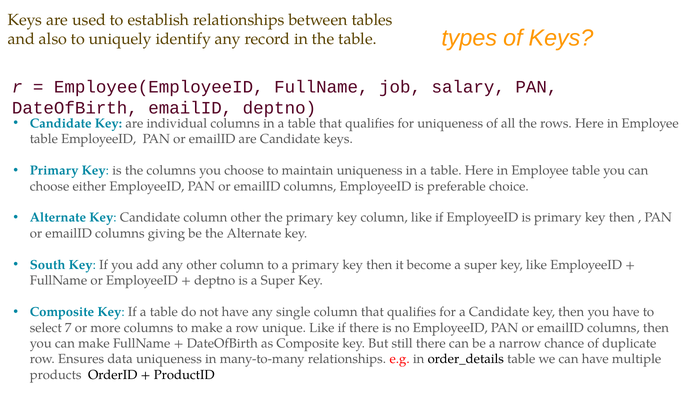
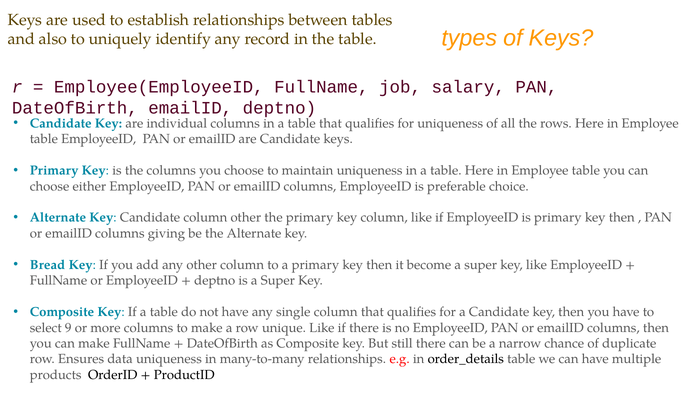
South: South -> Bread (48, 265)
7: 7 -> 9 (68, 328)
